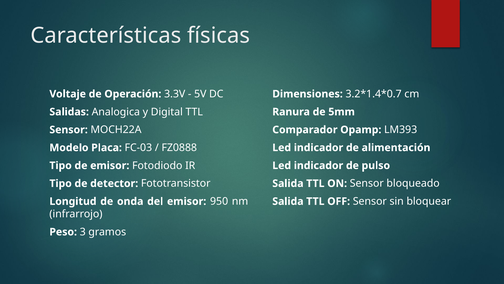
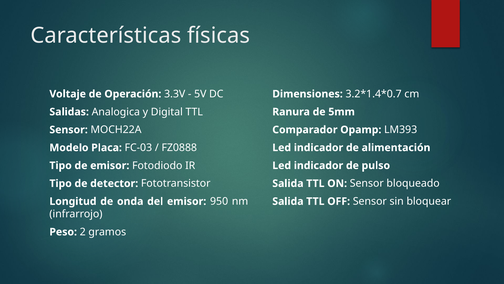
3: 3 -> 2 (83, 232)
